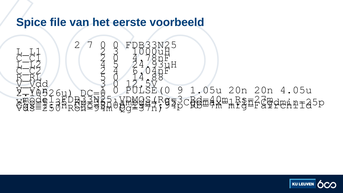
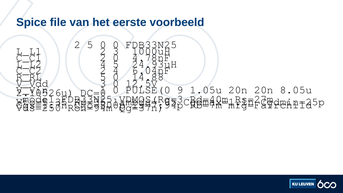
2 7: 7 -> 5 (90, 45)
4.05u: 4.05u -> 8.05u (296, 90)
